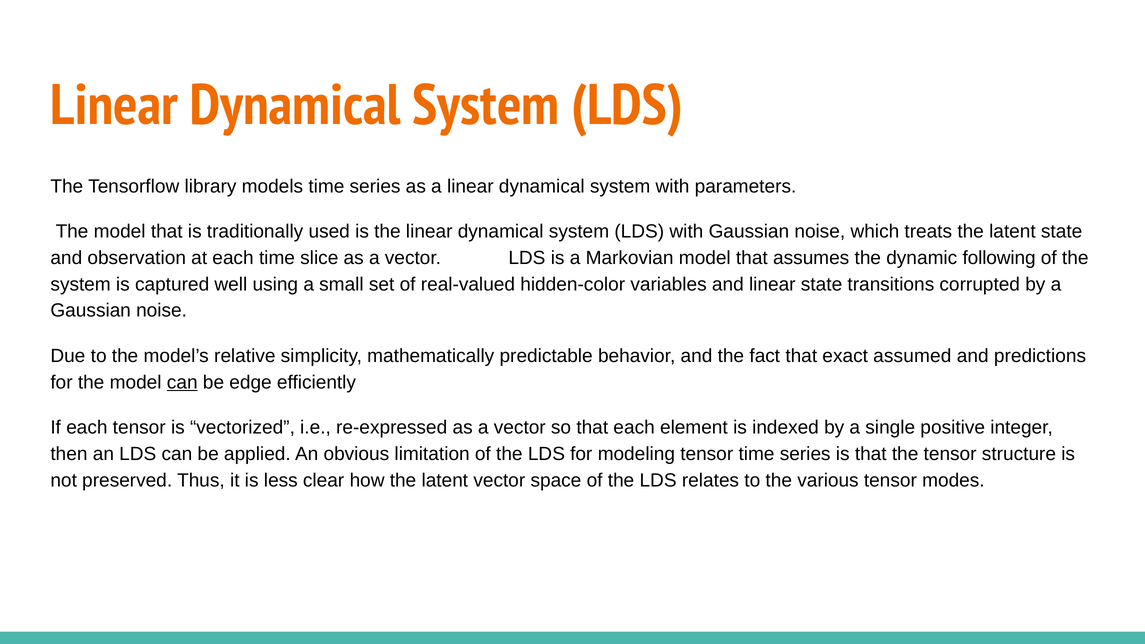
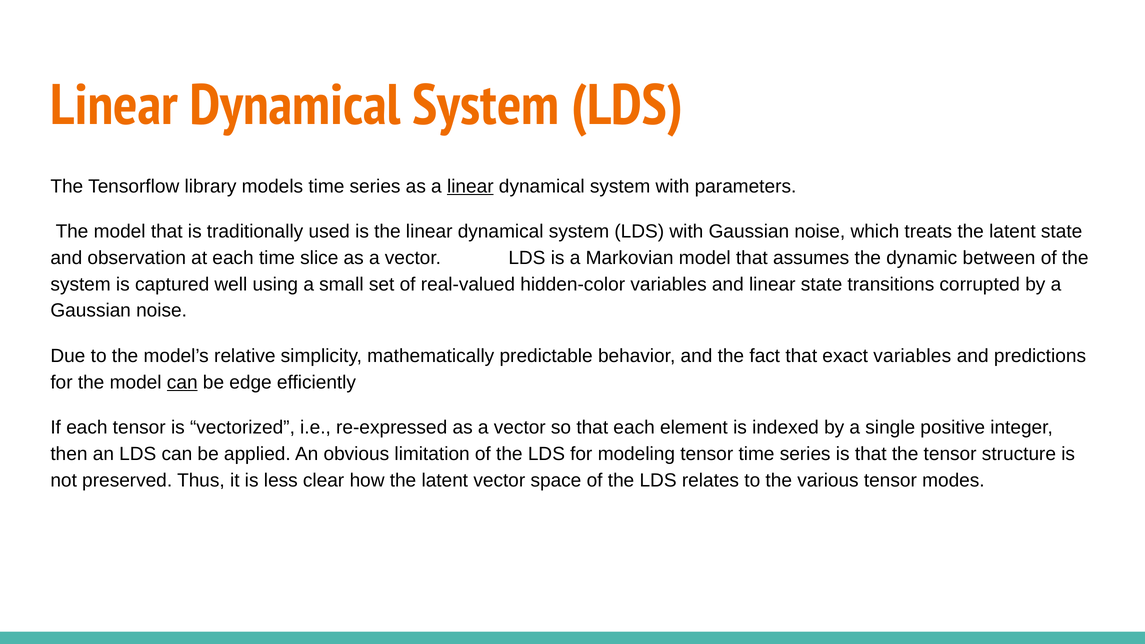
linear underline: none -> present (470, 186)
following: following -> between (999, 258)
exact assumed: assumed -> variables (912, 356)
